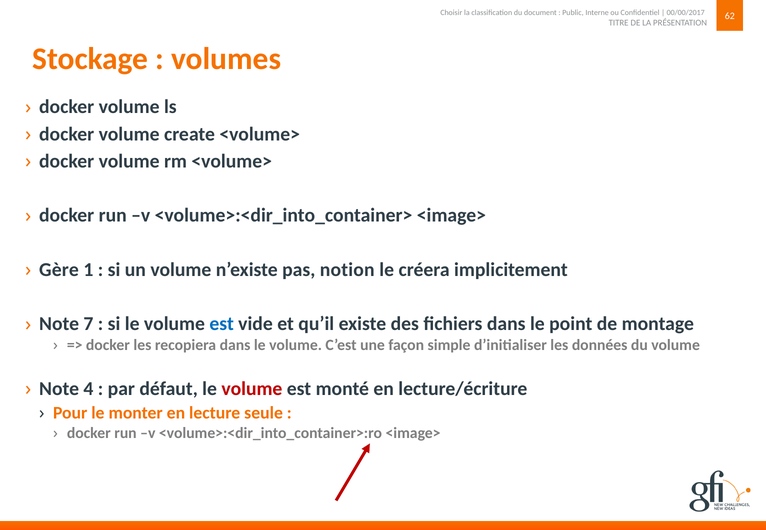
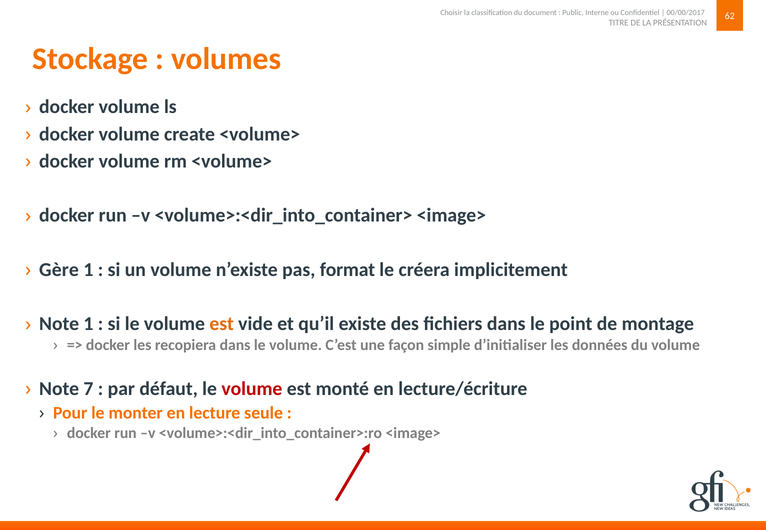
notion: notion -> format (347, 270)
Note 7: 7 -> 1 (88, 324)
est colour: blue -> orange (222, 324)
4: 4 -> 7 (88, 389)
